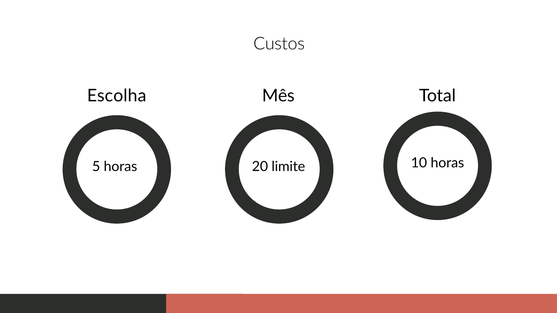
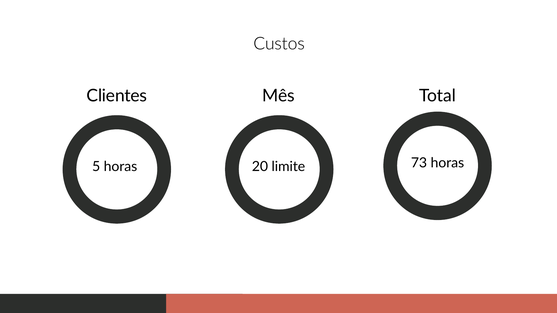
Escolha: Escolha -> Clientes (117, 96)
10: 10 -> 73 (419, 163)
